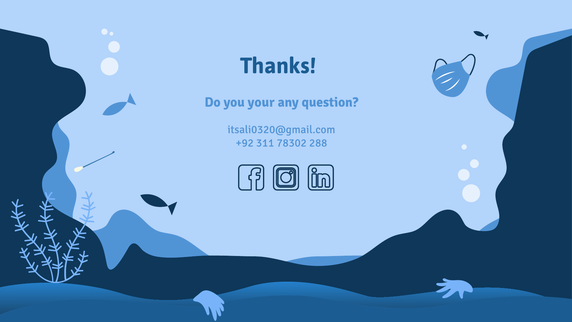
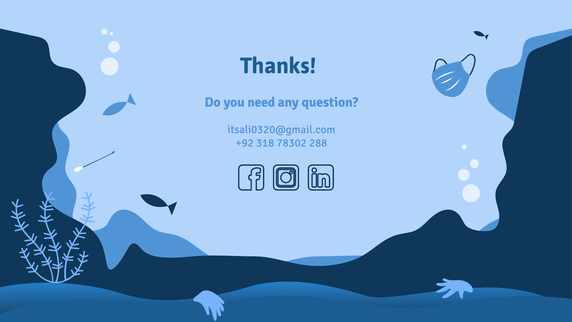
your: your -> need (261, 102)
311: 311 -> 318 (265, 143)
